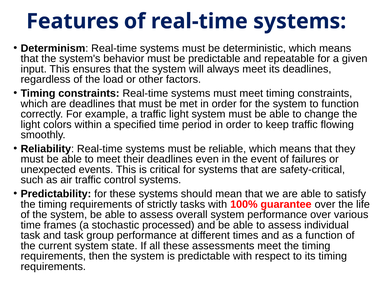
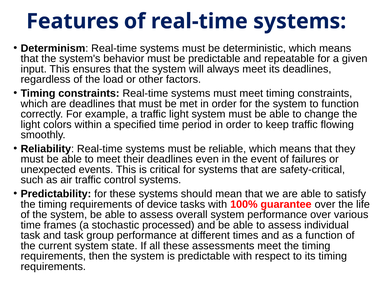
strictly: strictly -> device (162, 204)
